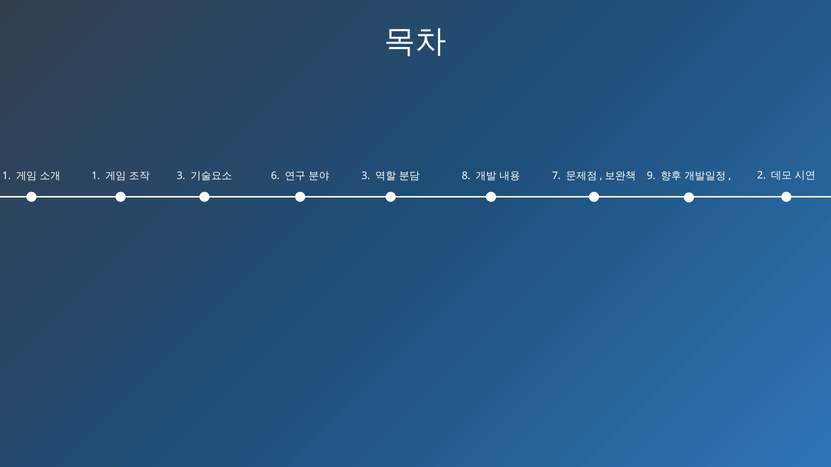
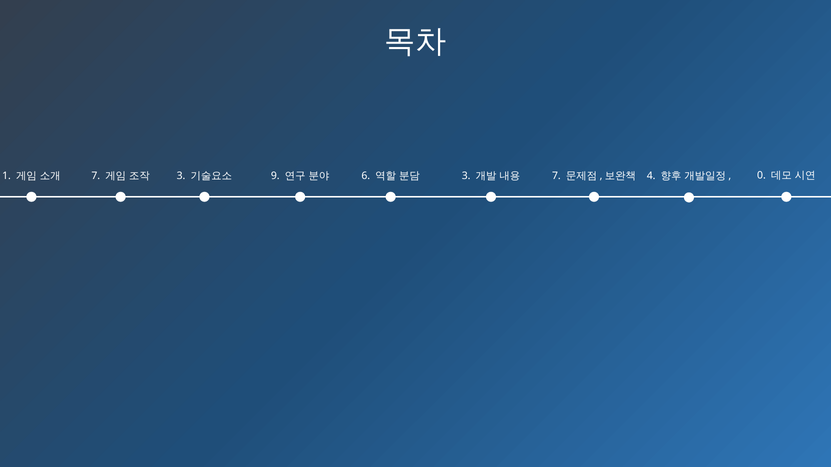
1: 1 -> 7 (96, 176)
6: 6 -> 9 (275, 176)
3: 3 -> 6 (366, 176)
8: 8 -> 3 (466, 176)
9: 9 -> 4 (651, 176)
2: 2 -> 0 (761, 175)
